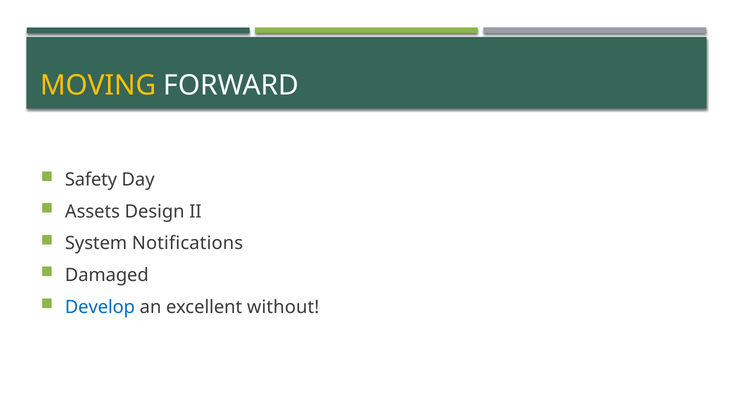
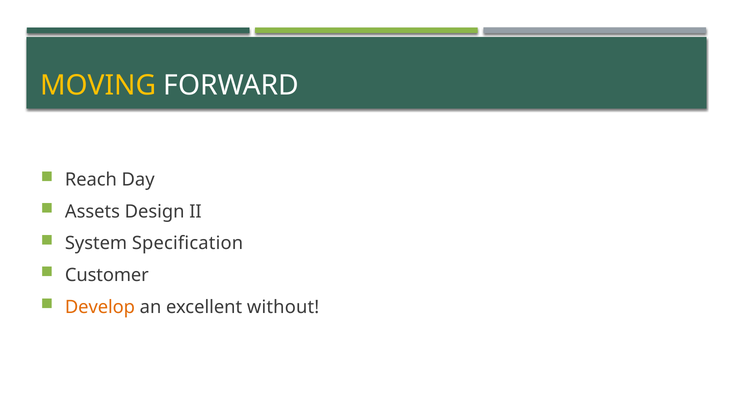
Safety: Safety -> Reach (91, 179)
Notifications: Notifications -> Specification (188, 243)
Damaged: Damaged -> Customer (107, 275)
Develop colour: blue -> orange (100, 306)
